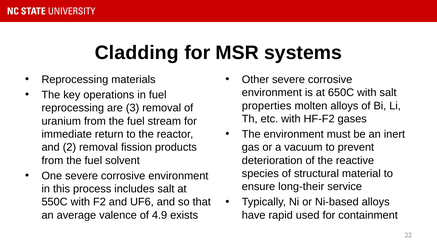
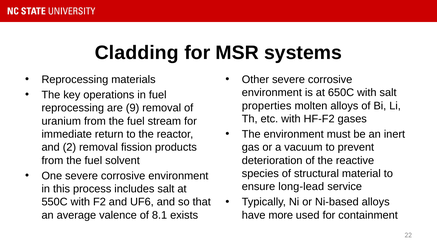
3: 3 -> 9 (133, 108)
long-their: long-their -> long-lead (301, 187)
4.9: 4.9 -> 8.1 (160, 215)
rapid: rapid -> more (281, 215)
